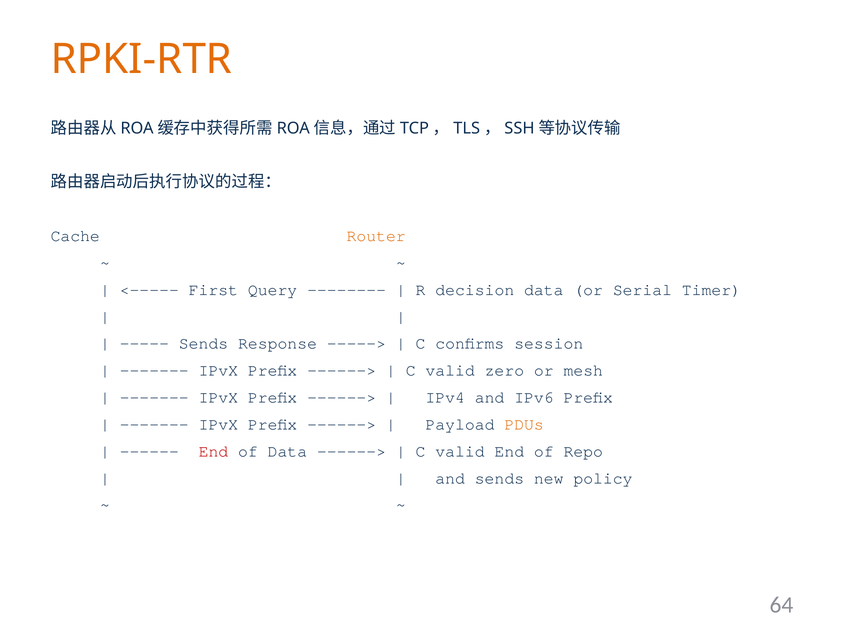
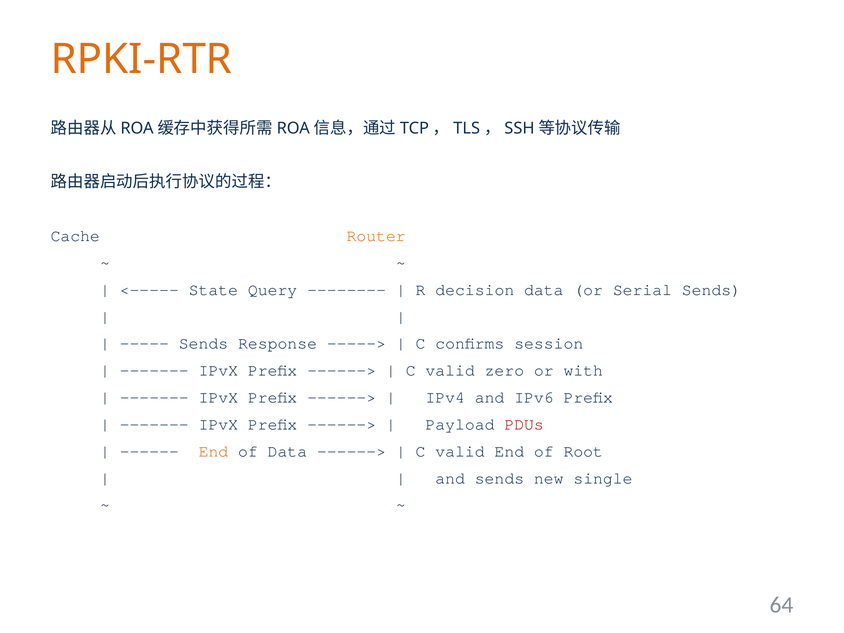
First: First -> State (213, 290)
Serial Timer: Timer -> Sends (711, 290)
mesh: mesh -> with (583, 370)
PDUs colour: orange -> red (524, 424)
End colour: red -> orange (213, 451)
Repo: Repo -> Root (583, 451)
policy: policy -> single (603, 478)
